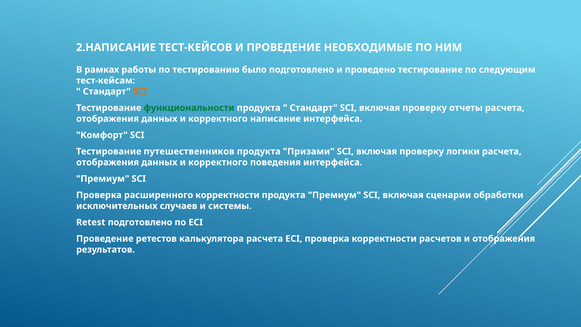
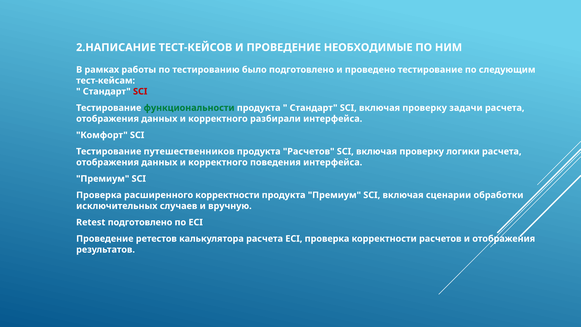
SCI colour: orange -> red (140, 91)
отчеты: отчеты -> задачи (466, 108)
написание: написание -> разбирали (275, 119)
продукта Призами: Призами -> Расчетов (309, 151)
системы: системы -> вручную (230, 206)
